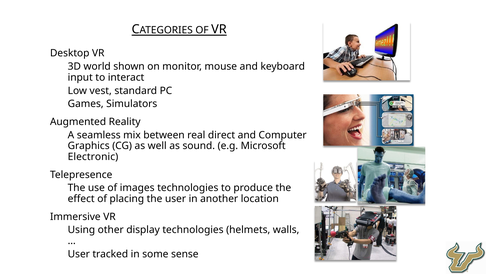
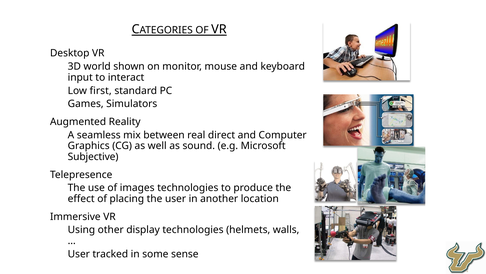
vest: vest -> first (101, 91)
Electronic: Electronic -> Subjective (93, 157)
